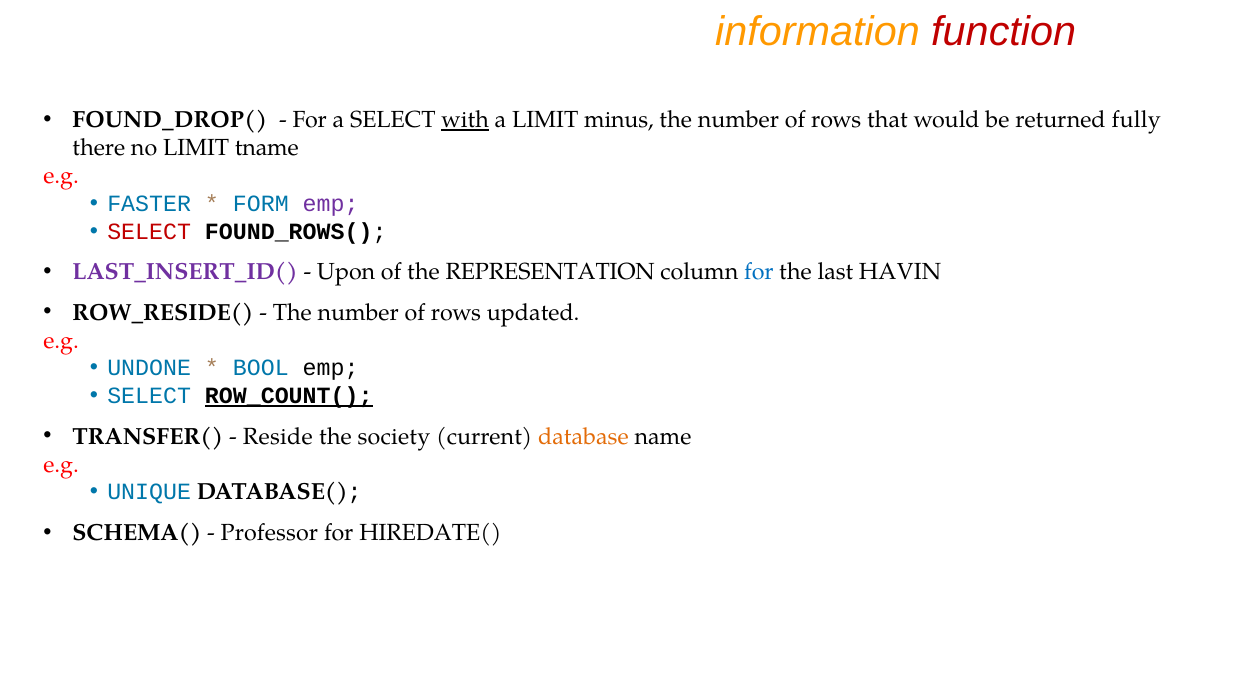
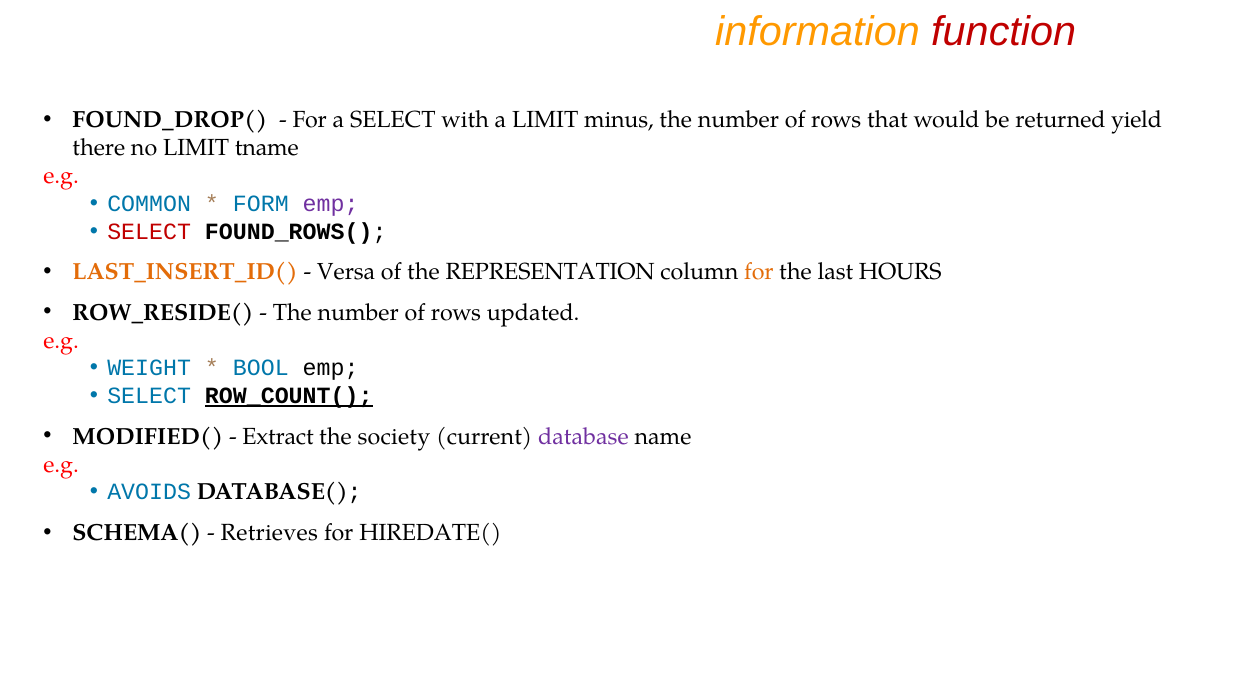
with underline: present -> none (465, 120)
fully: fully -> yield (1137, 120)
FASTER: FASTER -> COMMON (149, 204)
LAST_INSERT_ID( colour: purple -> orange (185, 272)
Upon: Upon -> Versa (346, 272)
for colour: blue -> orange (759, 272)
HAVIN: HAVIN -> HOURS (900, 272)
UNDONE: UNDONE -> WEIGHT (149, 368)
TRANSFER(: TRANSFER( -> MODIFIED( (148, 437)
Reside: Reside -> Extract (278, 437)
database colour: orange -> purple (583, 437)
UNIQUE: UNIQUE -> AVOIDS (149, 492)
Professor: Professor -> Retrieves (269, 533)
